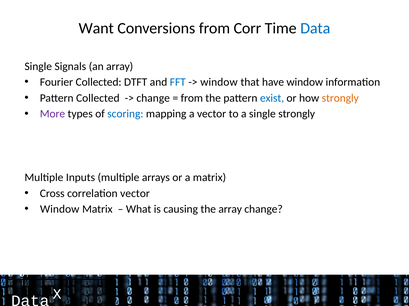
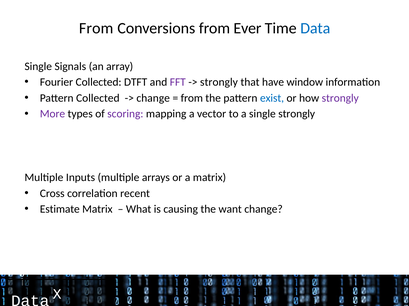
Want: Want -> From (96, 28)
Corr: Corr -> Ever (247, 28)
FFT colour: blue -> purple (178, 82)
window: window -> strongly (219, 82)
strongly colour: orange -> purple (340, 98)
scoring colour: blue -> purple (125, 114)
correlation vector: vector -> recent (135, 194)
Window: Window -> Estimate (60, 210)
the array: array -> want (230, 210)
